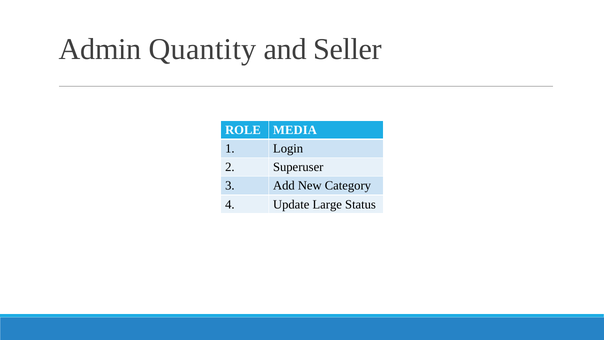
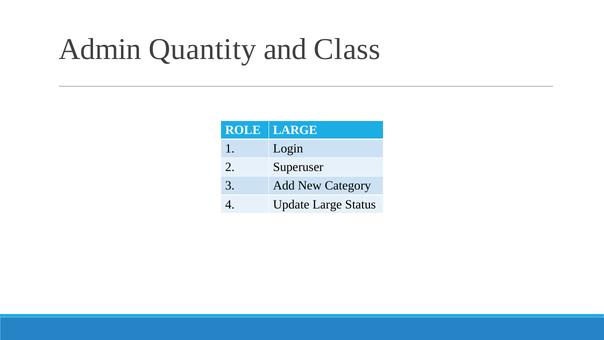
Seller: Seller -> Class (347, 49)
ROLE MEDIA: MEDIA -> LARGE (295, 130)
